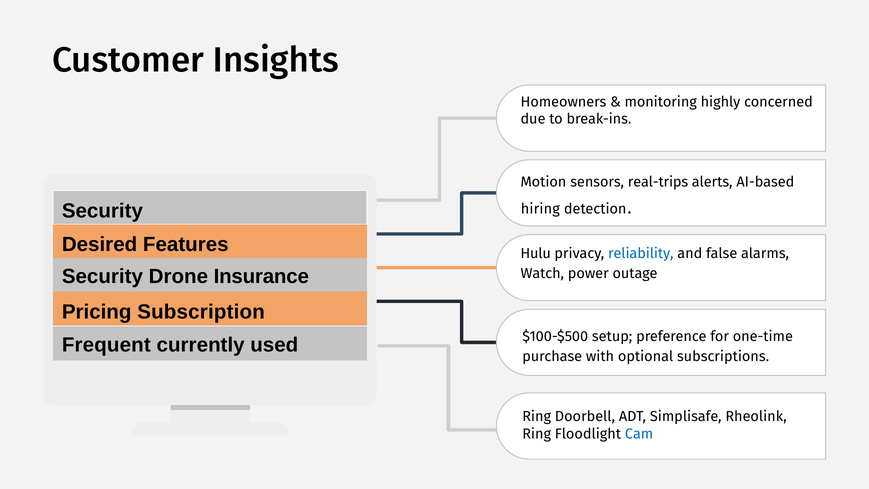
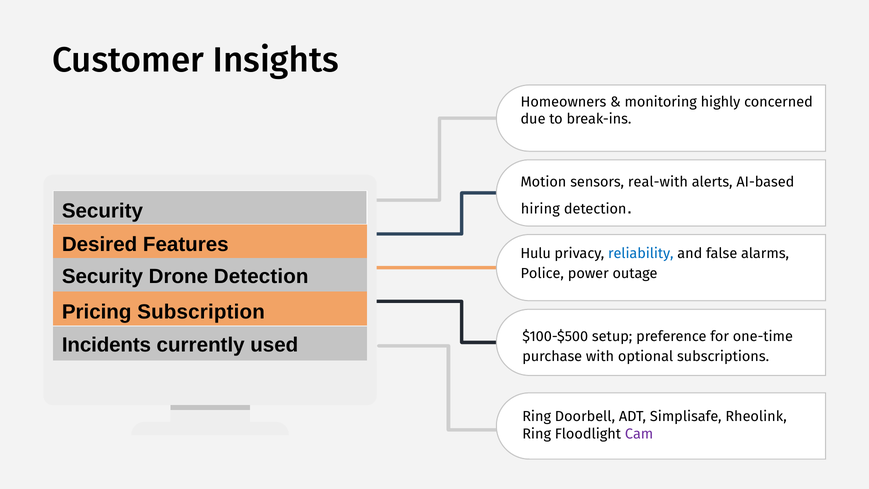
real-trips: real-trips -> real-with (658, 182)
Drone Insurance: Insurance -> Detection (261, 276)
Watch: Watch -> Police (542, 273)
Frequent: Frequent -> Incidents (106, 345)
Cam colour: blue -> purple (639, 434)
